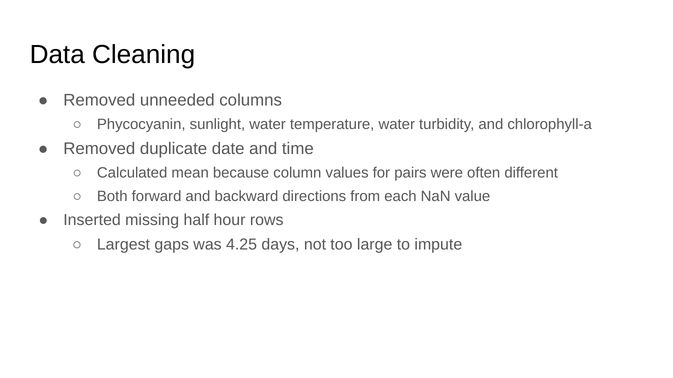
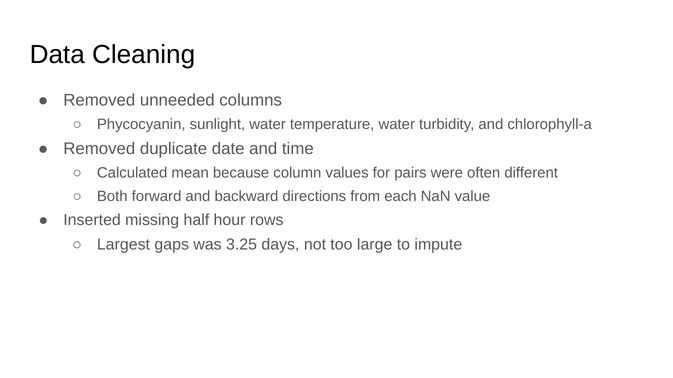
4.25: 4.25 -> 3.25 (242, 245)
